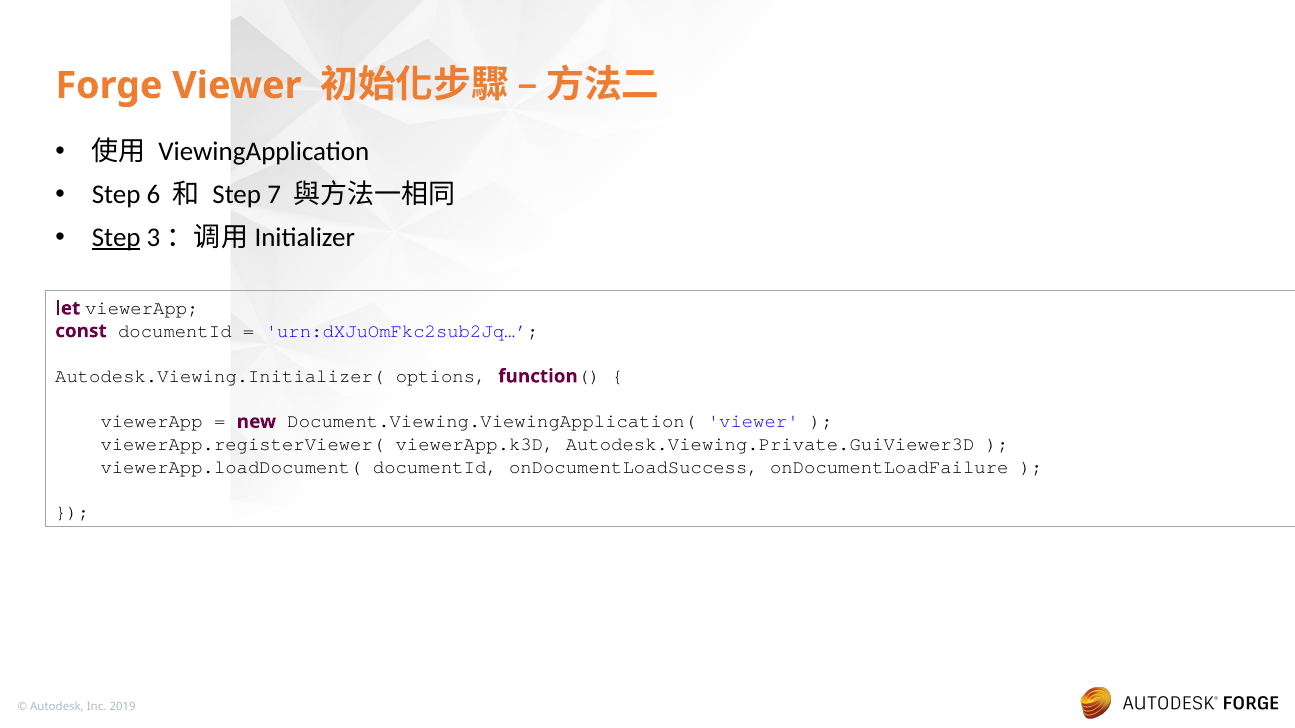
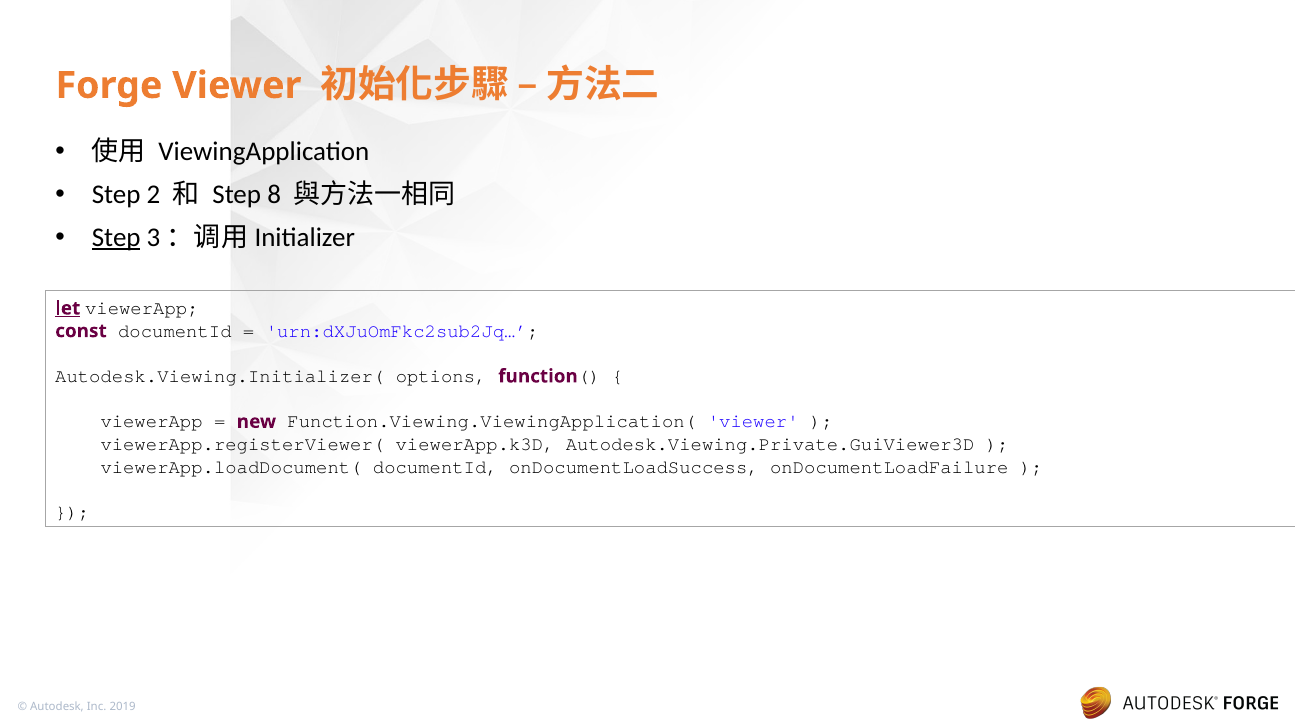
6: 6 -> 2 (153, 195)
7: 7 -> 8 (274, 195)
let underline: none -> present (68, 308)
Document.Viewing.ViewingApplication(: Document.Viewing.ViewingApplication( -> Function.Viewing.ViewingApplication( (492, 422)
